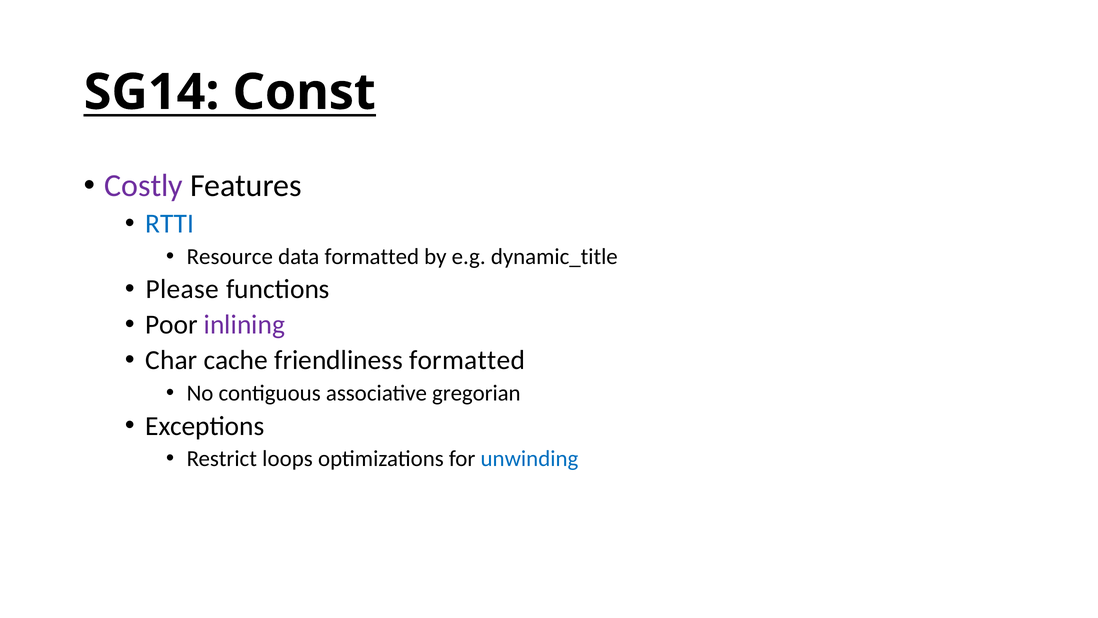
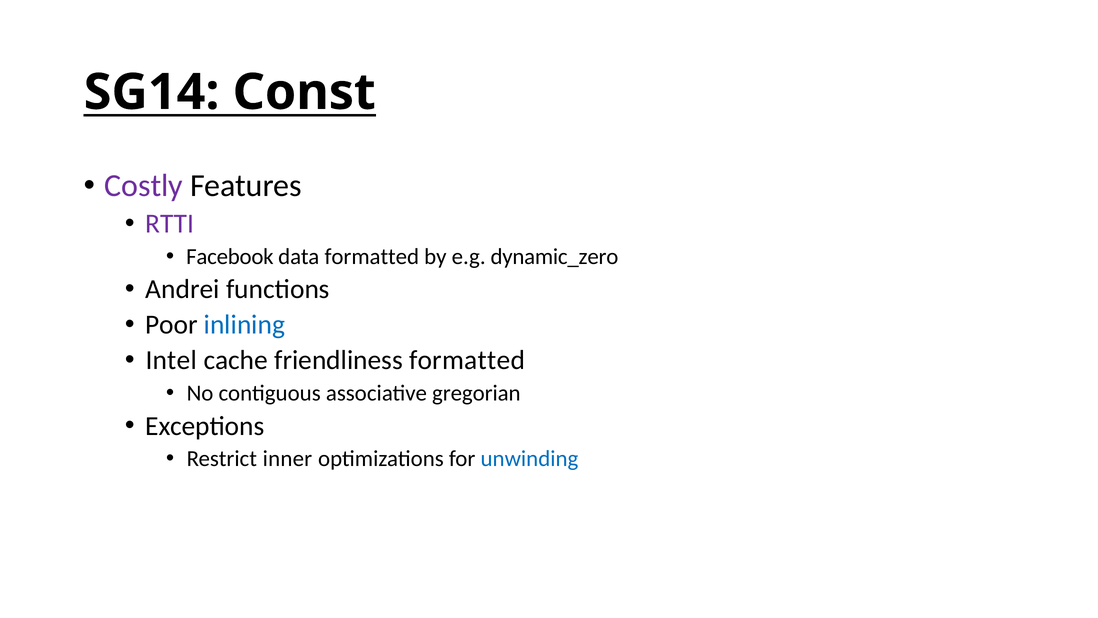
RTTI colour: blue -> purple (170, 223)
Resource: Resource -> Facebook (230, 256)
dynamic_title: dynamic_title -> dynamic_zero (554, 256)
Please: Please -> Andrei (183, 289)
inlining colour: purple -> blue (244, 325)
Char: Char -> Intel (171, 360)
loops: loops -> inner (287, 459)
